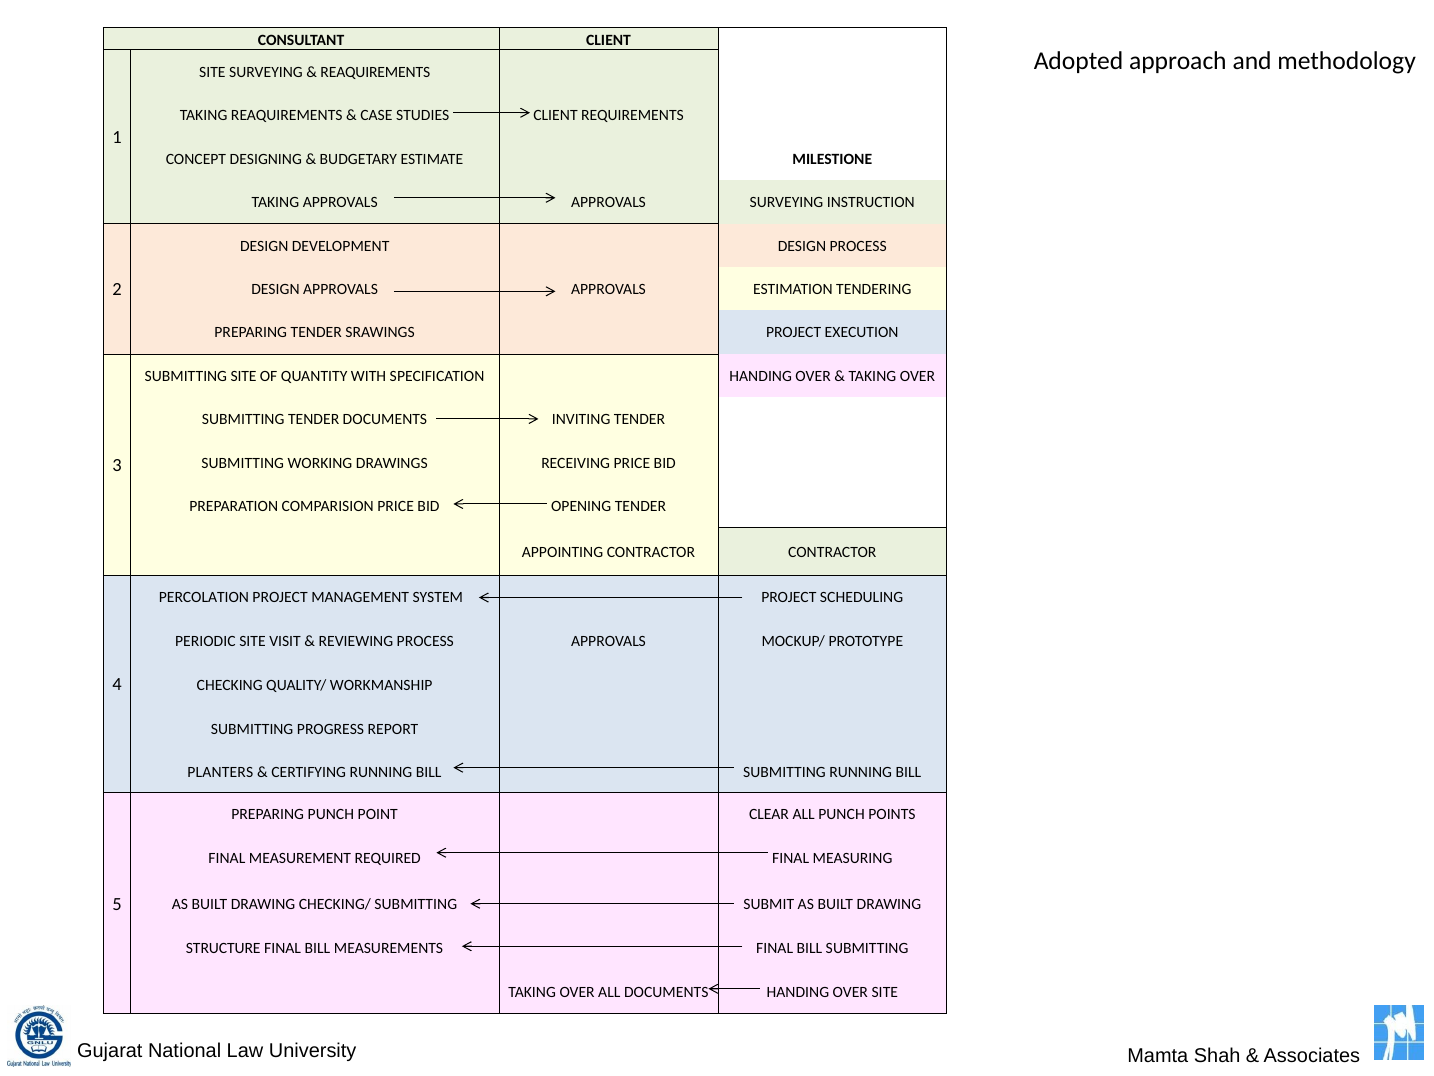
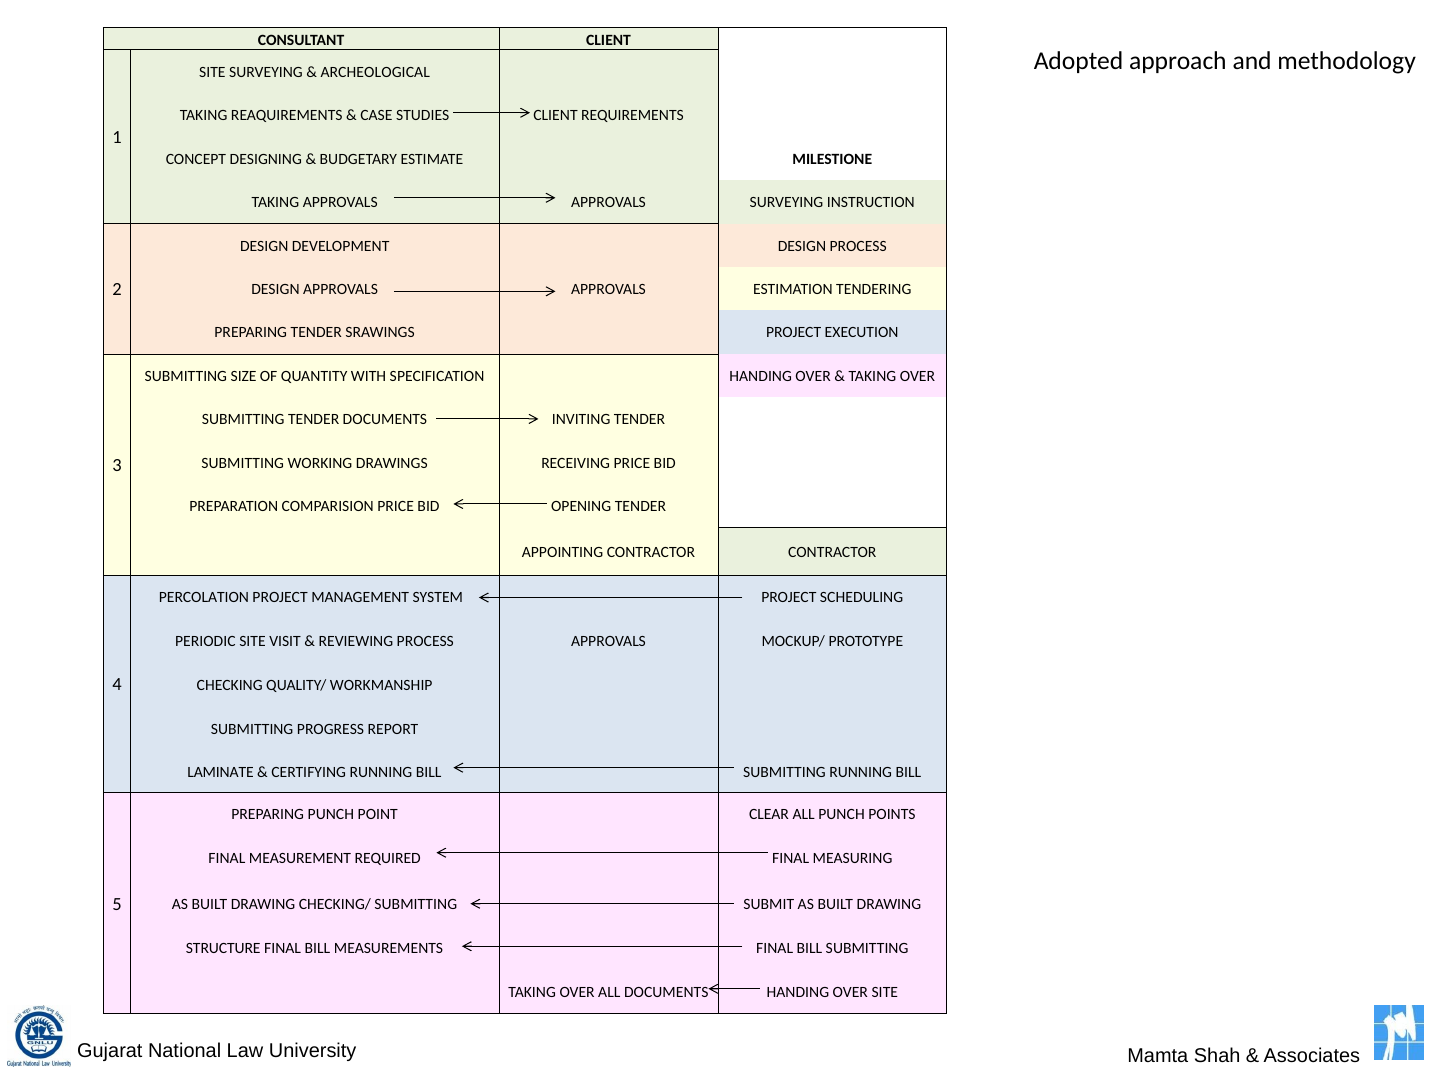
REAQUIREMENTS: REAQUIREMENTS -> ARCHEOLOGICAL (375, 72)
SUBMITTING SITE: SITE -> SIZE (244, 376)
PLANTERS: PLANTERS -> LAMINATE (221, 772)
